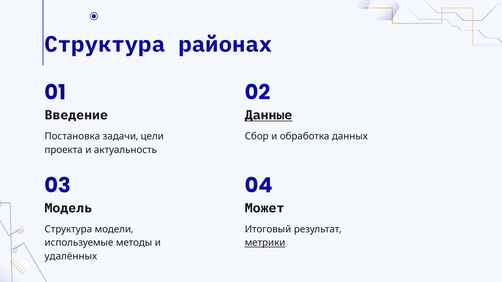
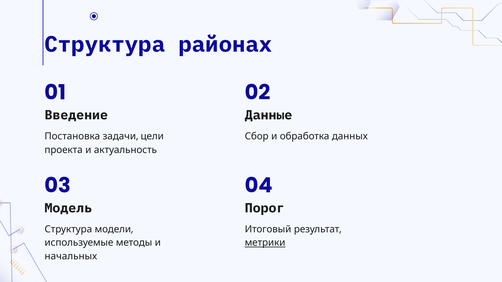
Данные underline: present -> none (269, 115)
Может: Может -> Порог (265, 208)
удалённых: удалённых -> начальных (71, 257)
